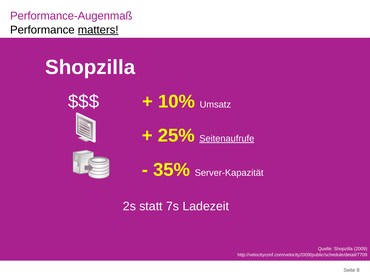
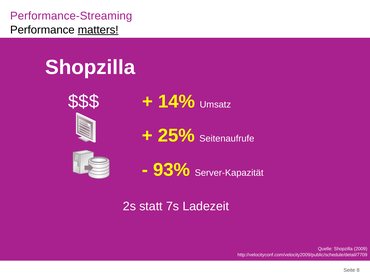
Performance-Augenmaß: Performance-Augenmaß -> Performance-Streaming (71, 16)
10%: 10% -> 14% (177, 102)
Seitenaufrufe underline: present -> none (227, 139)
35%: 35% -> 93% (172, 170)
